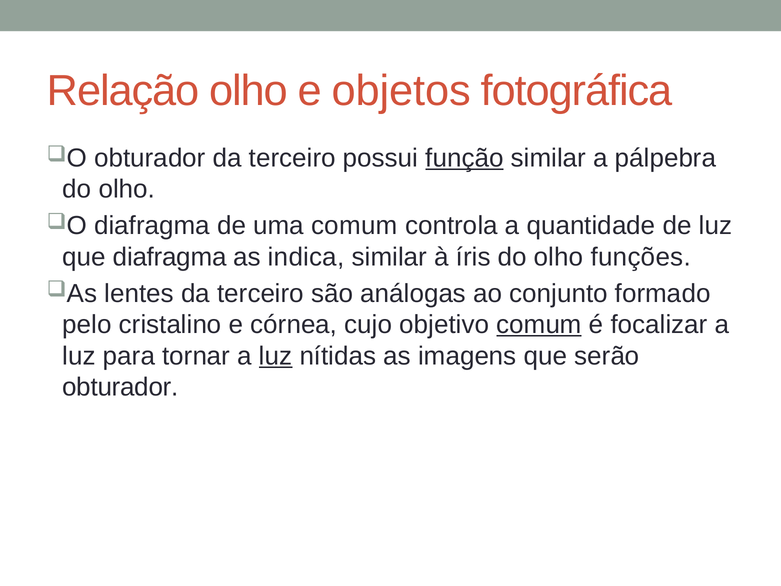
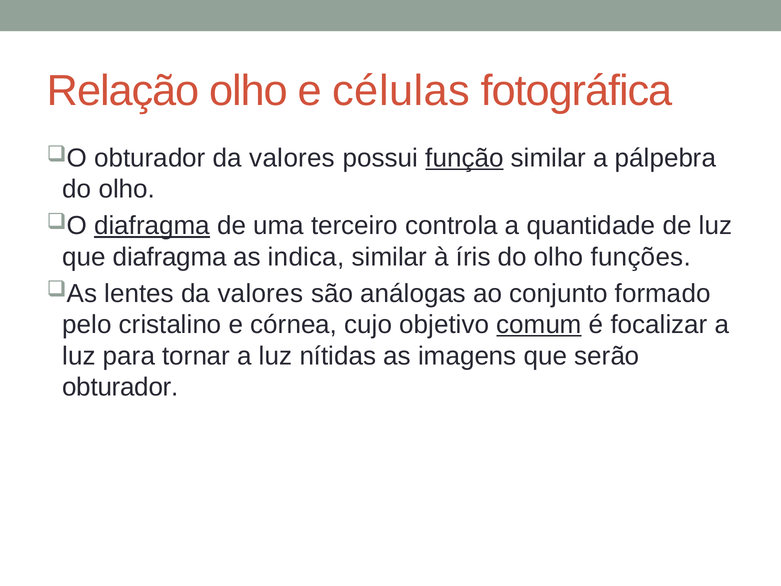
objetos: objetos -> células (401, 91)
obturador da terceiro: terceiro -> valores (292, 158)
diafragma underline: none -> present (152, 226)
uma comum: comum -> terceiro (354, 226)
lentes da terceiro: terceiro -> valores (260, 293)
luz underline: present -> none (276, 356)
